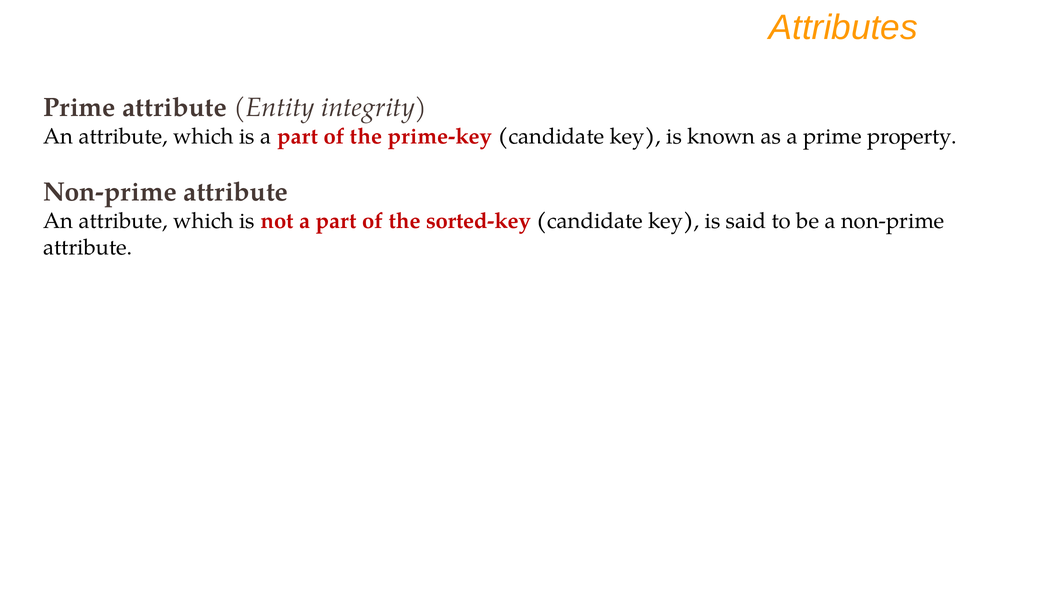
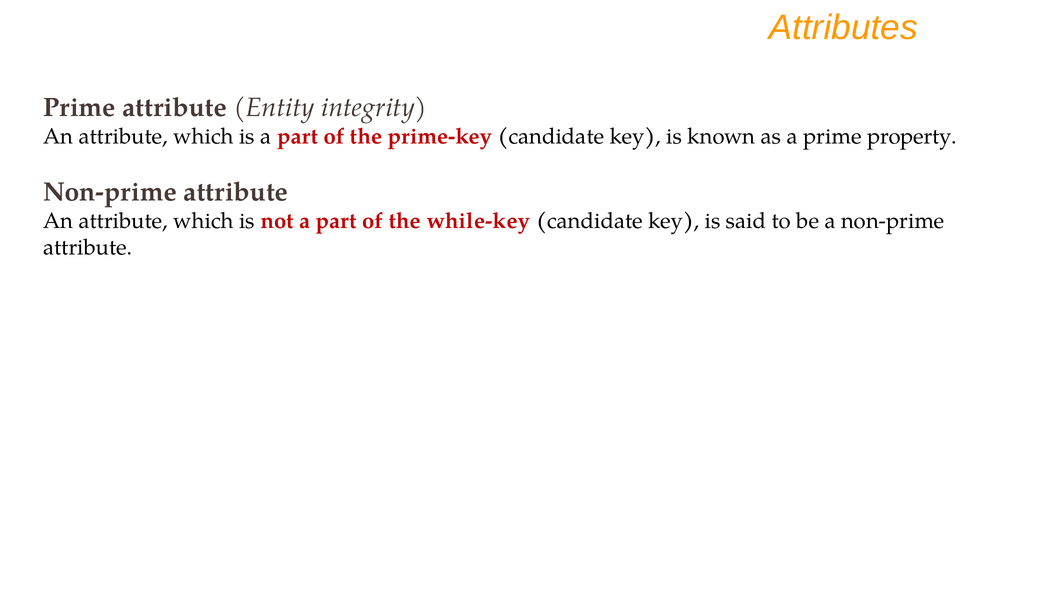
sorted-key: sorted-key -> while-key (478, 221)
